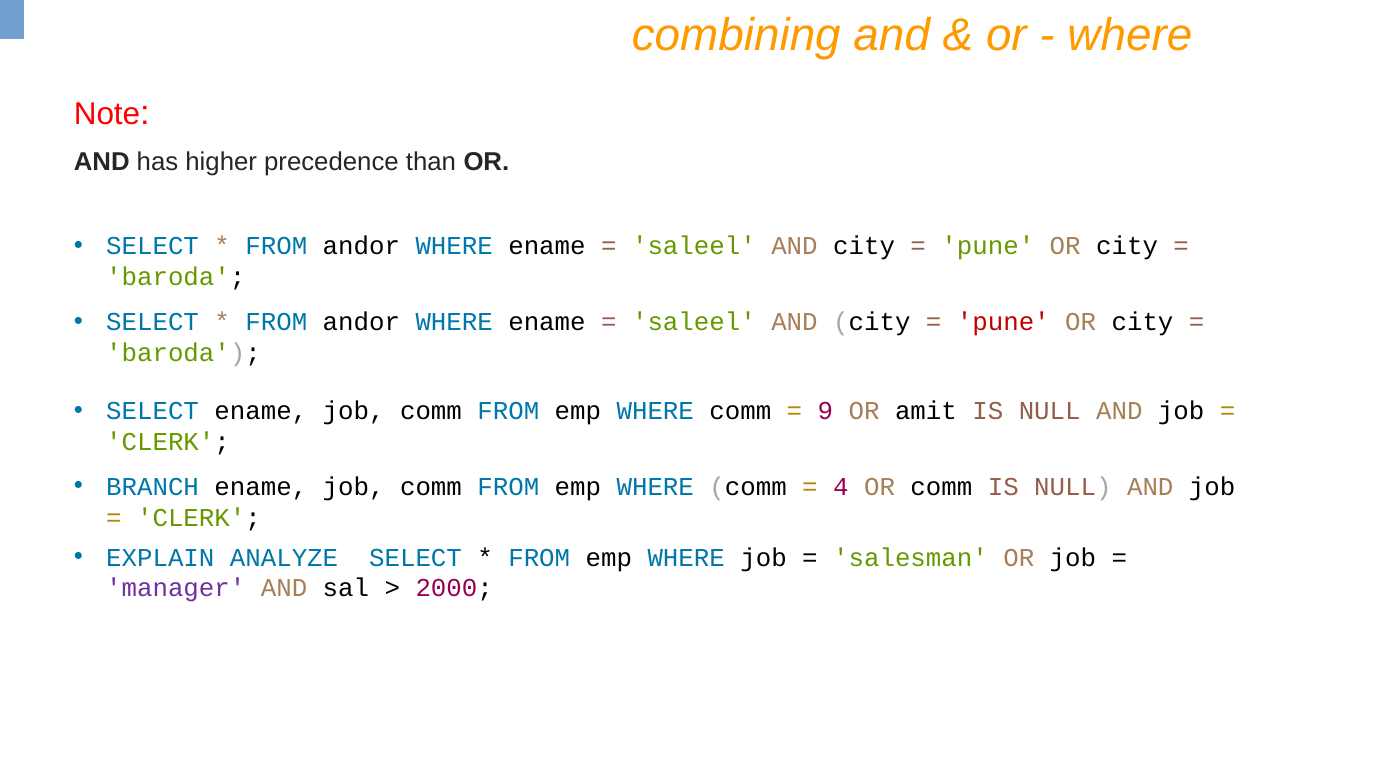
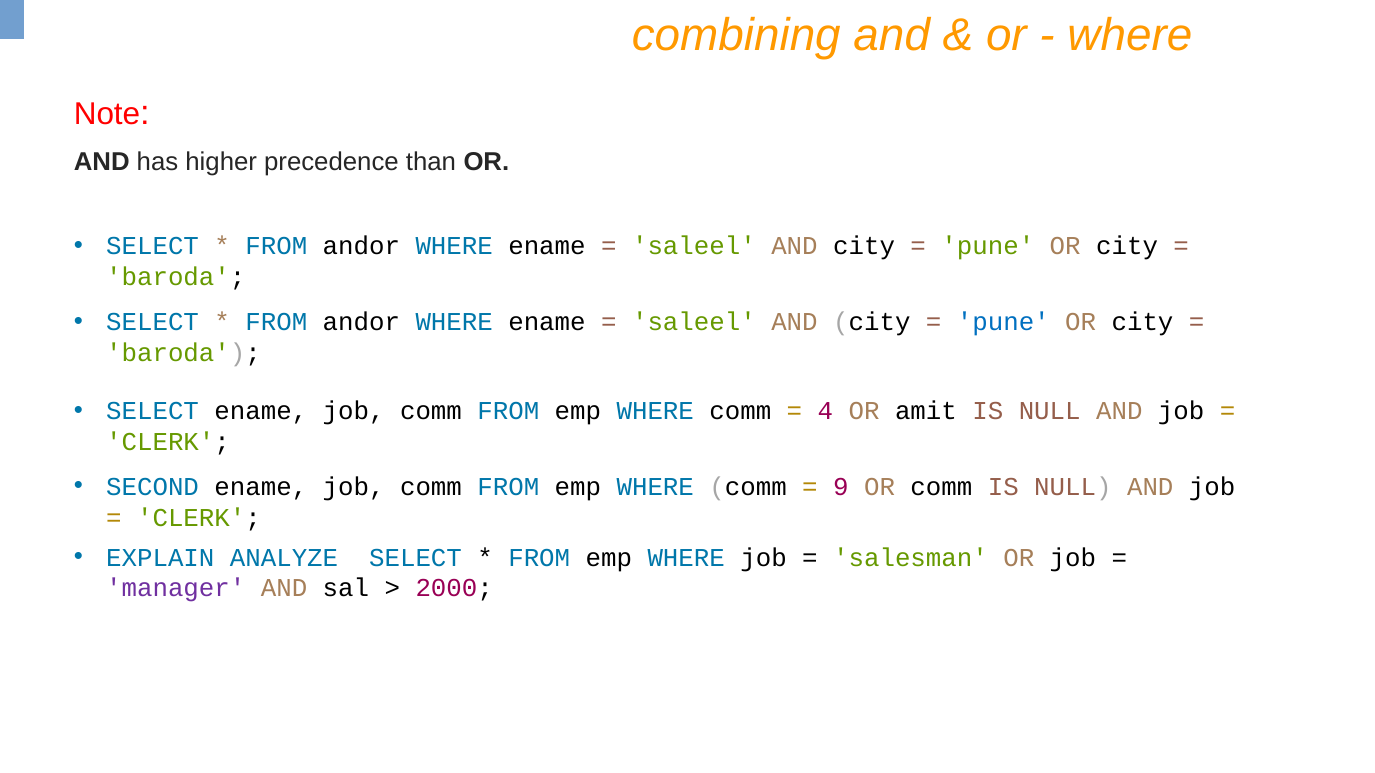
pune colour: red -> blue (1003, 322)
9: 9 -> 4 (825, 412)
BRANCH: BRANCH -> SECOND (153, 487)
4: 4 -> 9 (841, 487)
